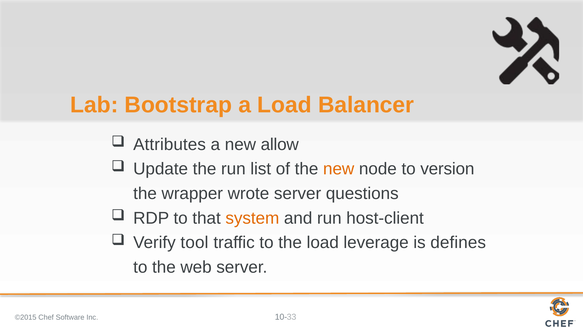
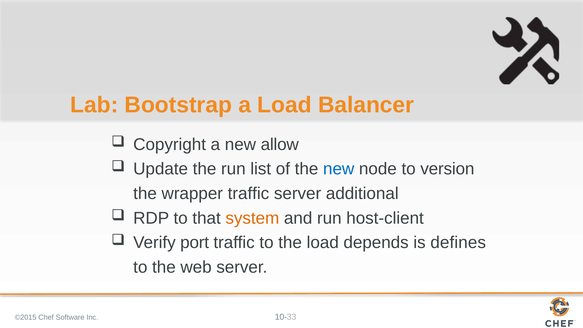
Attributes: Attributes -> Copyright (170, 144)
new colour: orange -> blue (339, 169)
wrapper wrote: wrote -> traffic (248, 194)
questions: questions -> additional (362, 194)
tool: tool -> port (195, 243)
leverage: leverage -> depends (376, 243)
